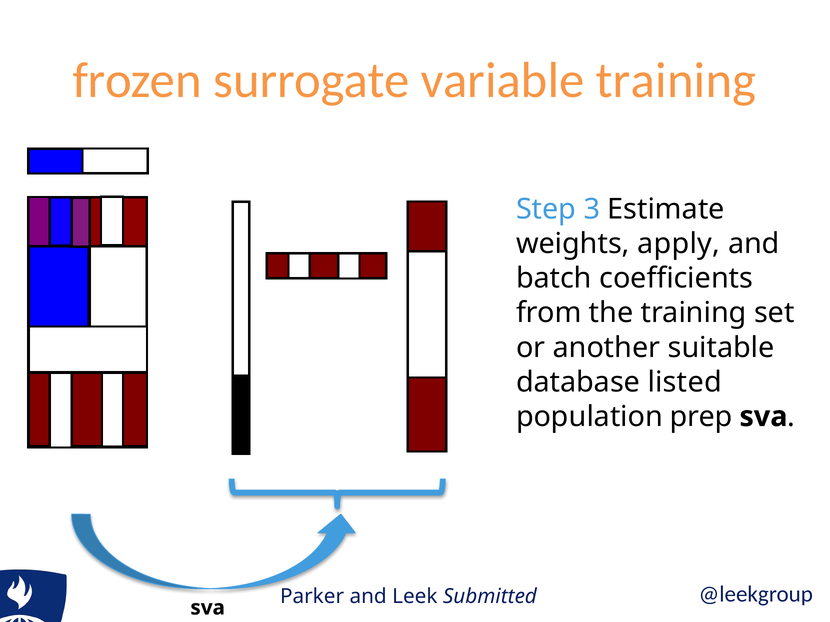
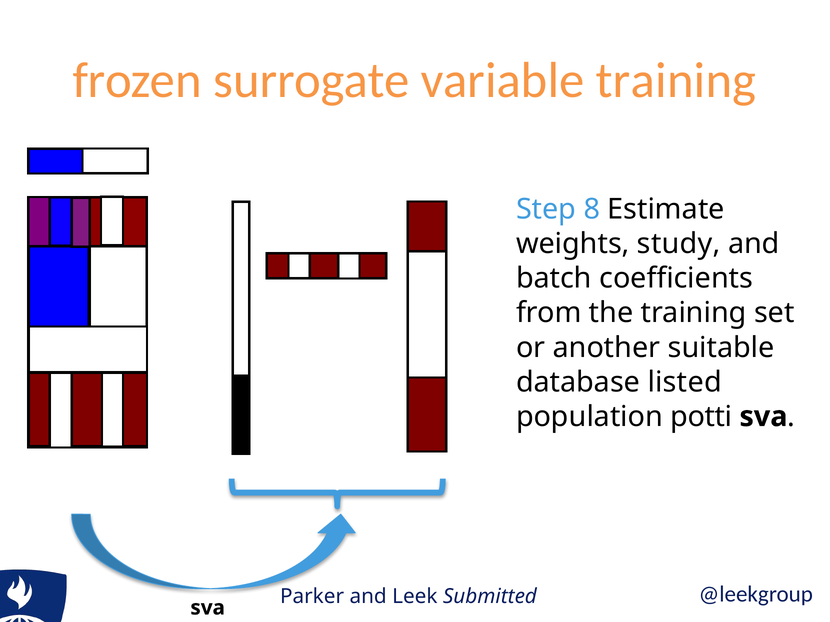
3: 3 -> 8 (592, 209)
apply: apply -> study (679, 244)
prep: prep -> potti (701, 417)
